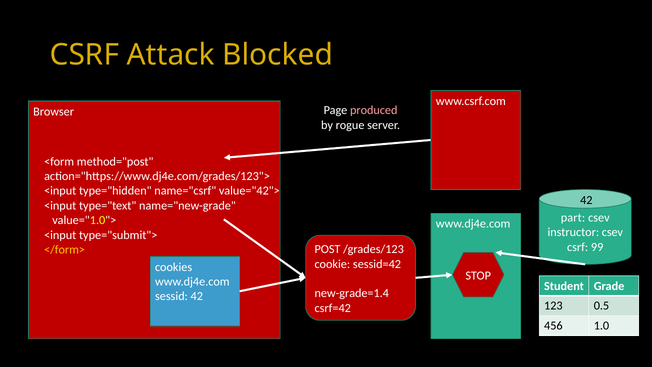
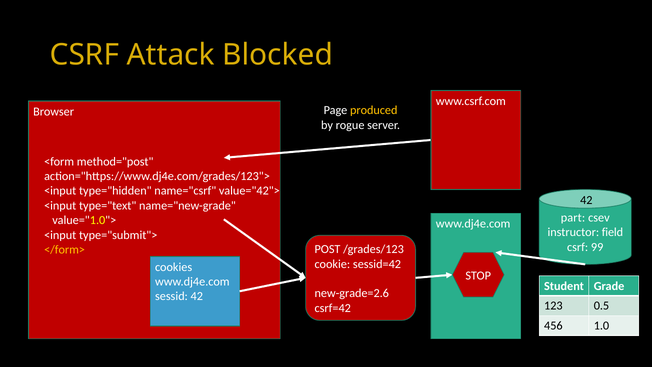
produced colour: pink -> yellow (374, 110)
instructor csev: csev -> field (612, 232)
new-grade=1.4: new-grade=1.4 -> new-grade=2.6 (352, 293)
